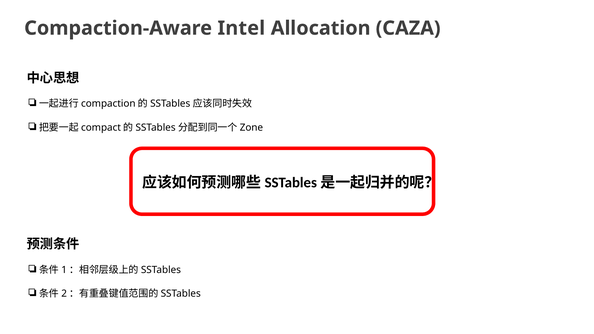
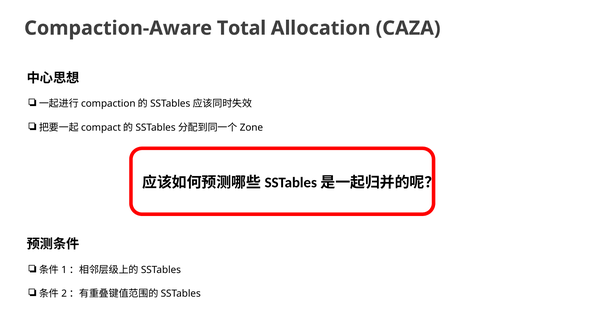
Intel: Intel -> Total (241, 28)
